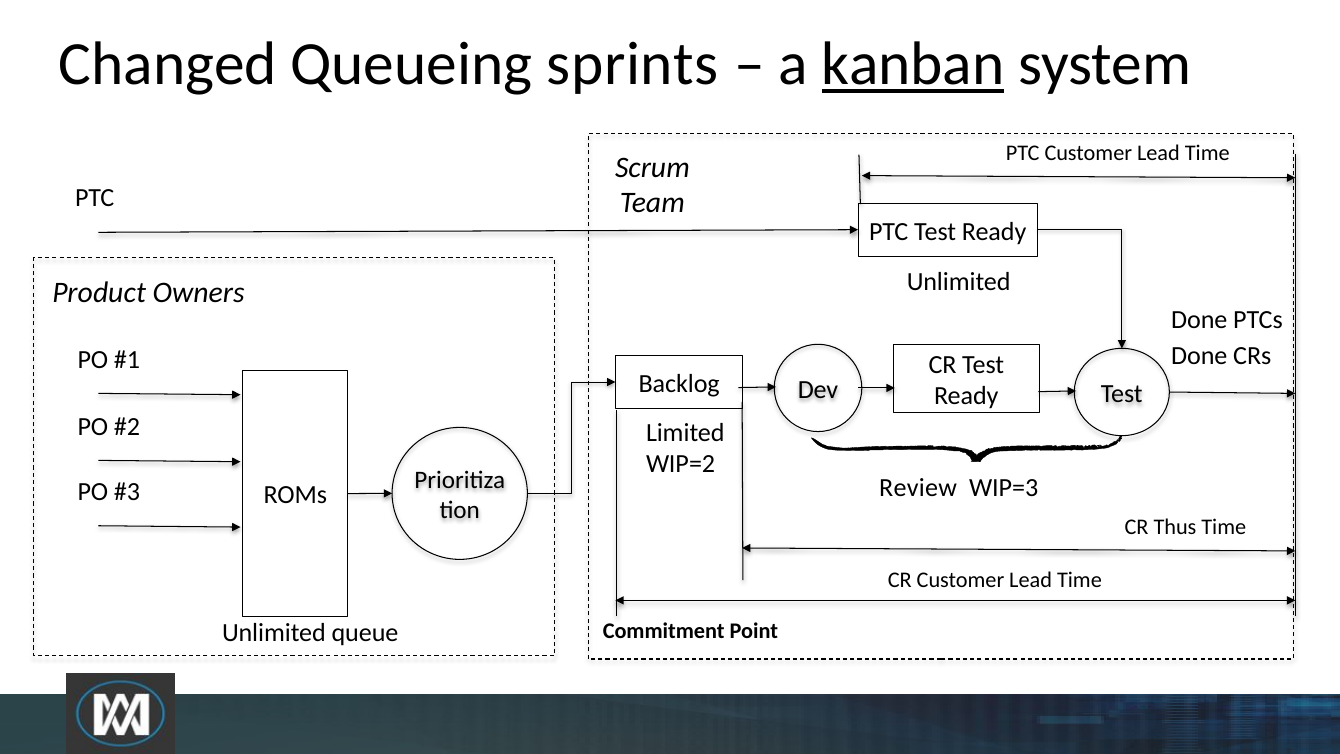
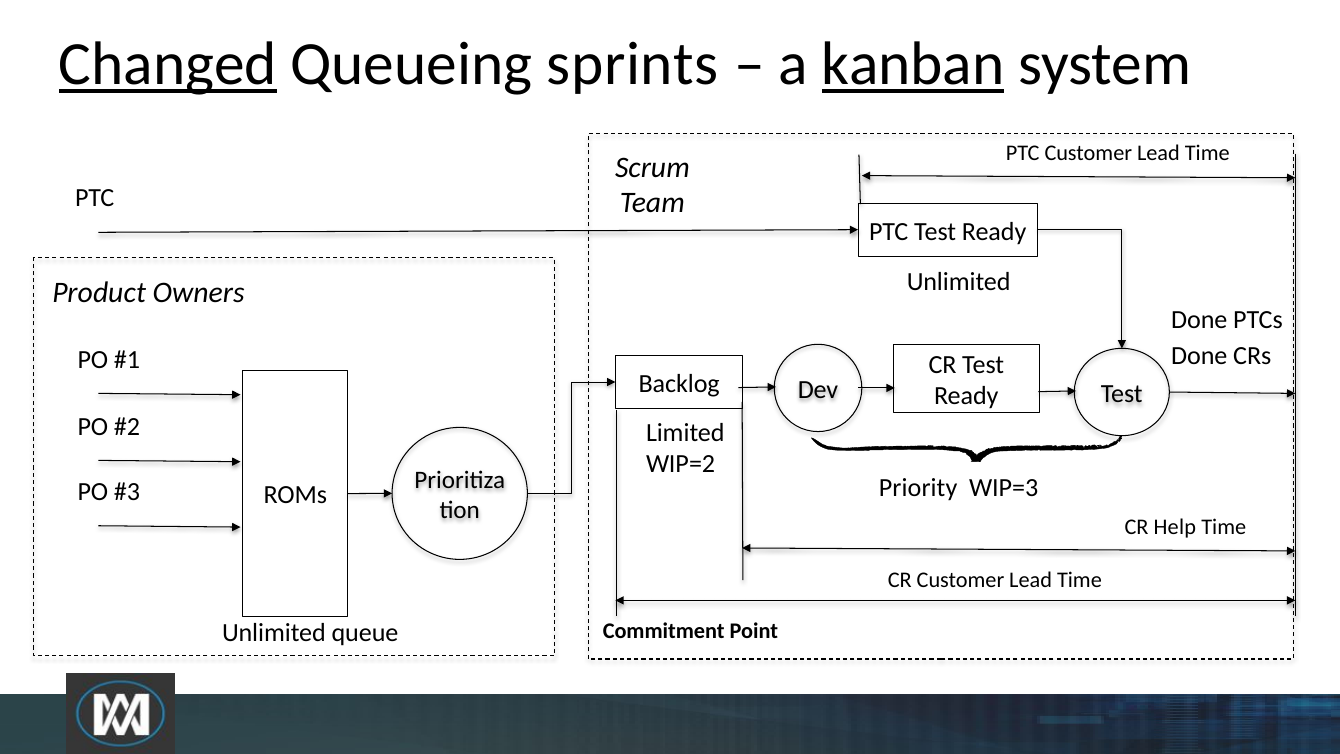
Changed underline: none -> present (168, 64)
Review: Review -> Priority (918, 487)
Thus: Thus -> Help (1175, 527)
